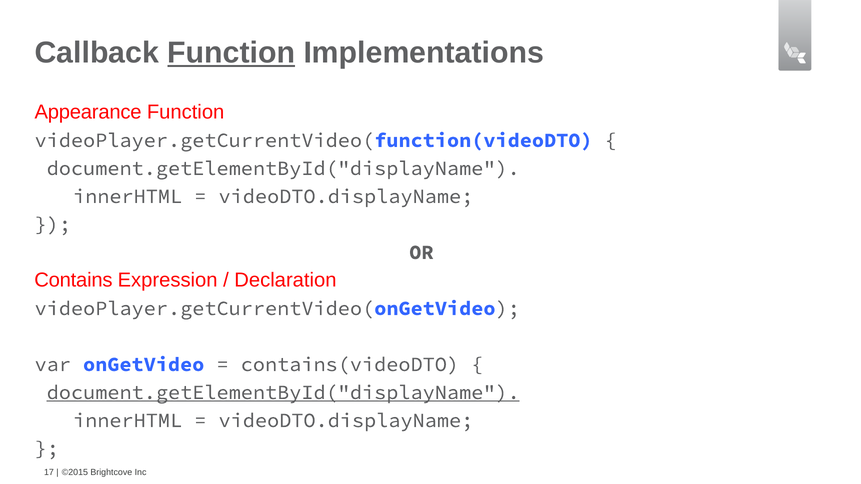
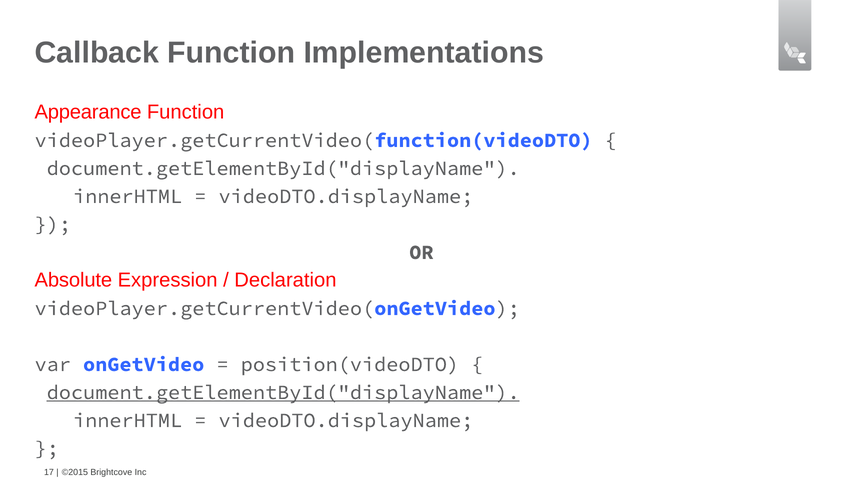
Function underline: present -> none (231, 53)
Contains: Contains -> Absolute (73, 281)
contains(videoDTO: contains(videoDTO -> position(videoDTO (350, 365)
